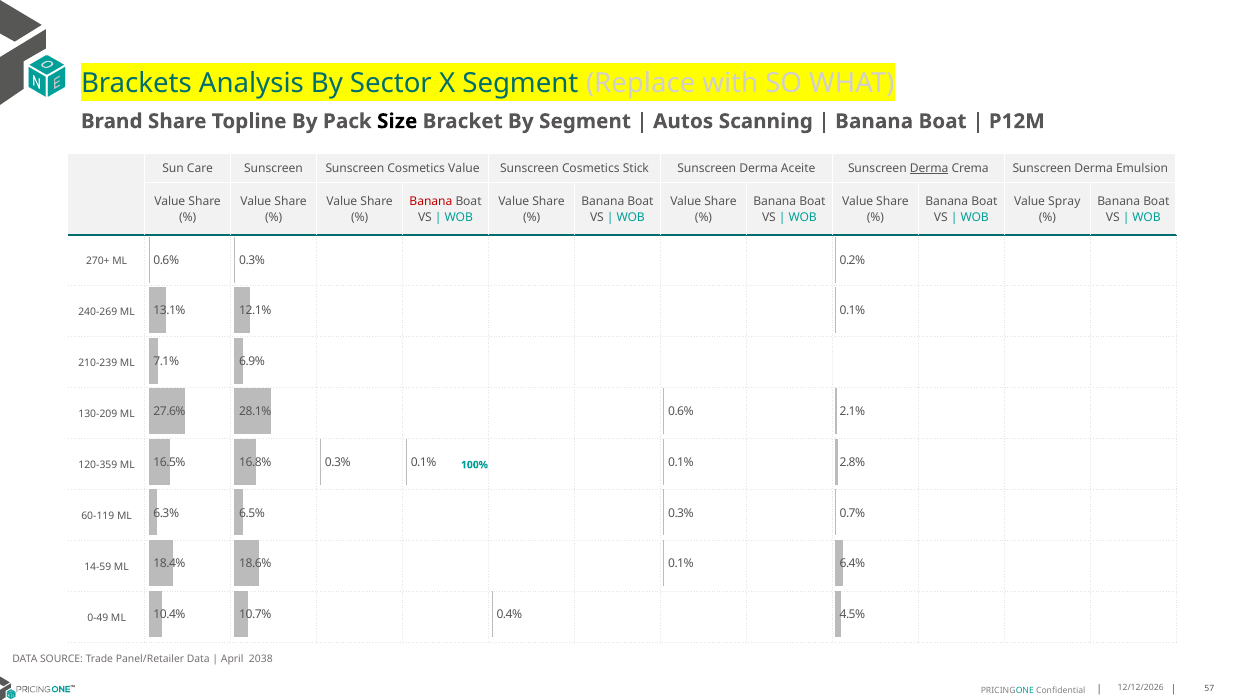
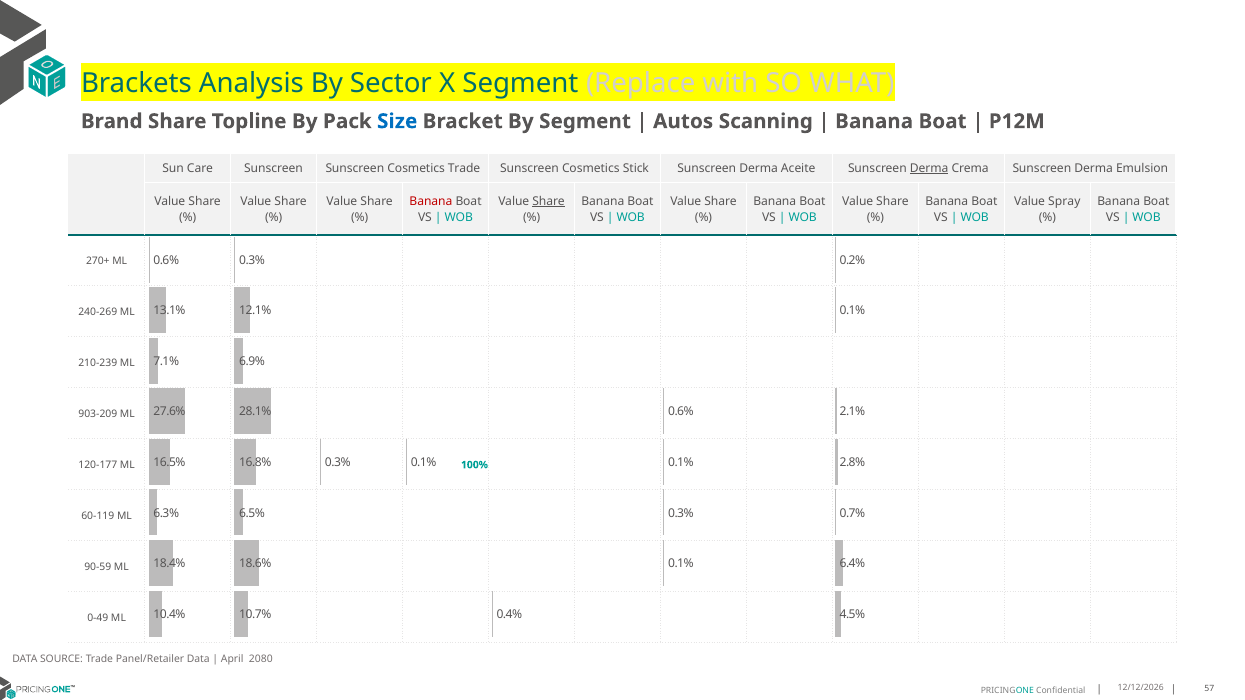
Size colour: black -> blue (397, 121)
Cosmetics Value: Value -> Trade (464, 168)
Share underline: none -> present (549, 201)
130-209: 130-209 -> 903-209 (98, 414)
120-359: 120-359 -> 120-177 (98, 465)
14-59: 14-59 -> 90-59 (98, 567)
2038: 2038 -> 2080 (261, 660)
